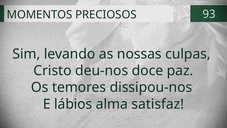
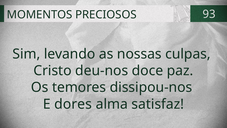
lábios: lábios -> dores (73, 104)
